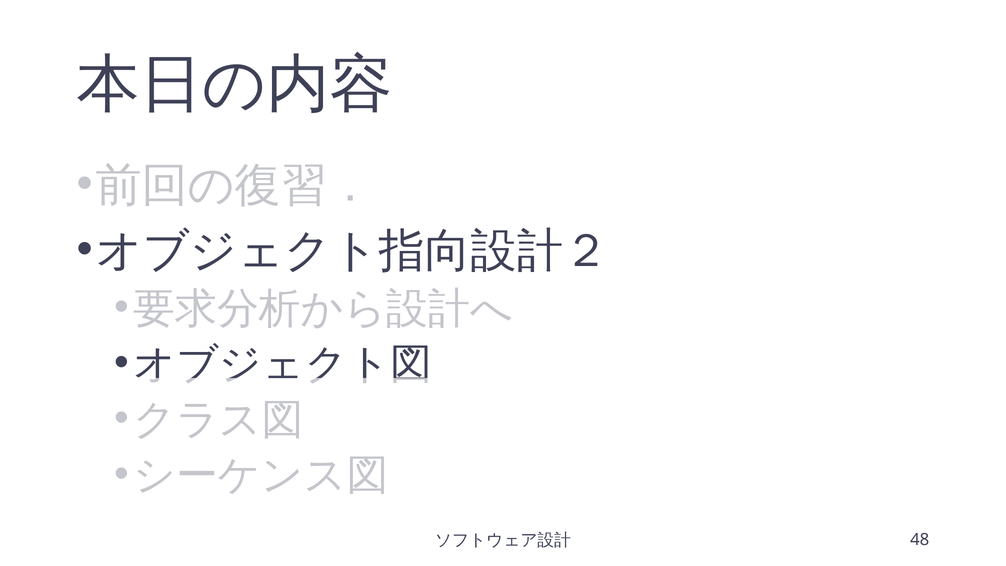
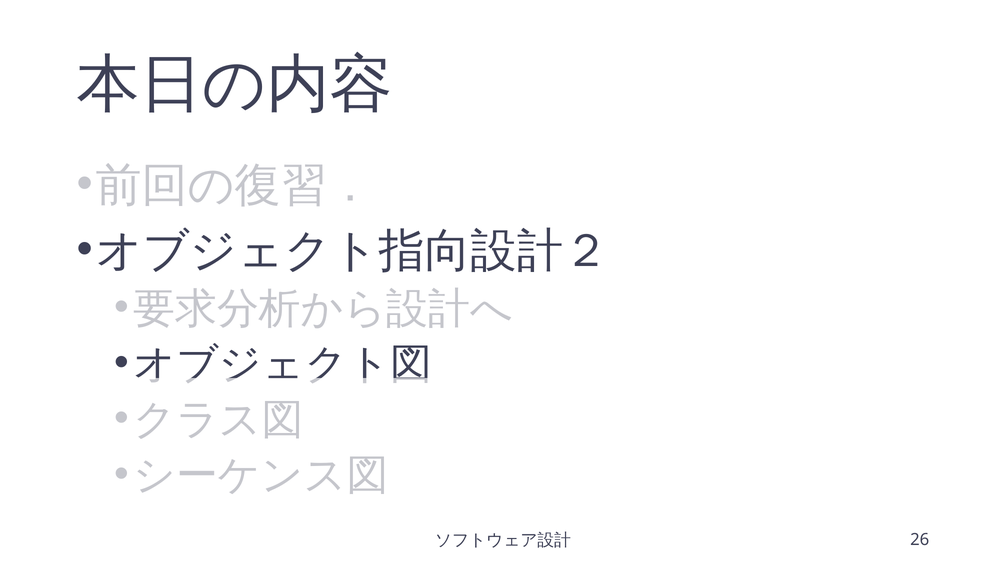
48: 48 -> 26 (920, 539)
